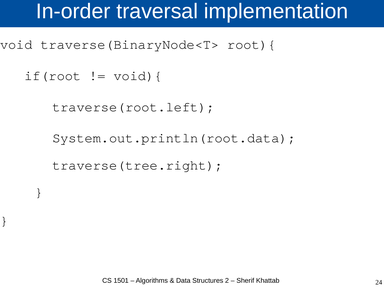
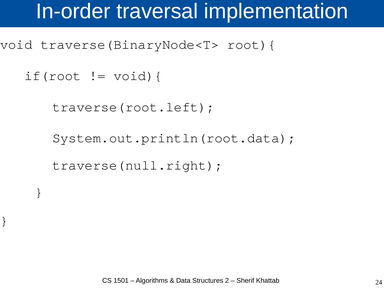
traverse(tree.right: traverse(tree.right -> traverse(null.right (137, 165)
